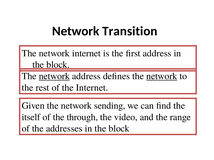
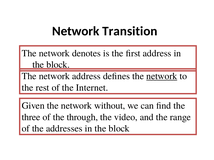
network internet: internet -> denotes (86, 53)
network underline: present -> none (54, 76)
sending: sending -> without (110, 106)
itself: itself -> three (31, 117)
